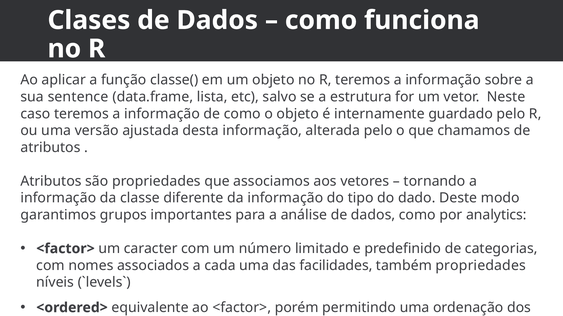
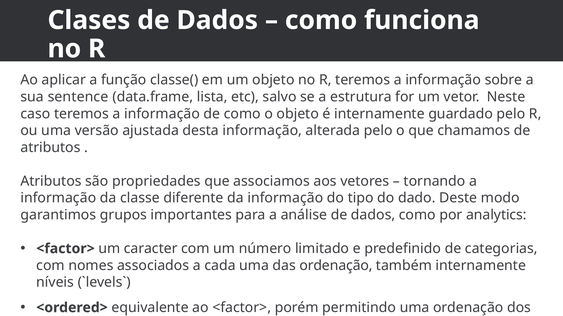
das facilidades: facilidades -> ordenação (336, 266)
também propriedades: propriedades -> internamente (481, 266)
